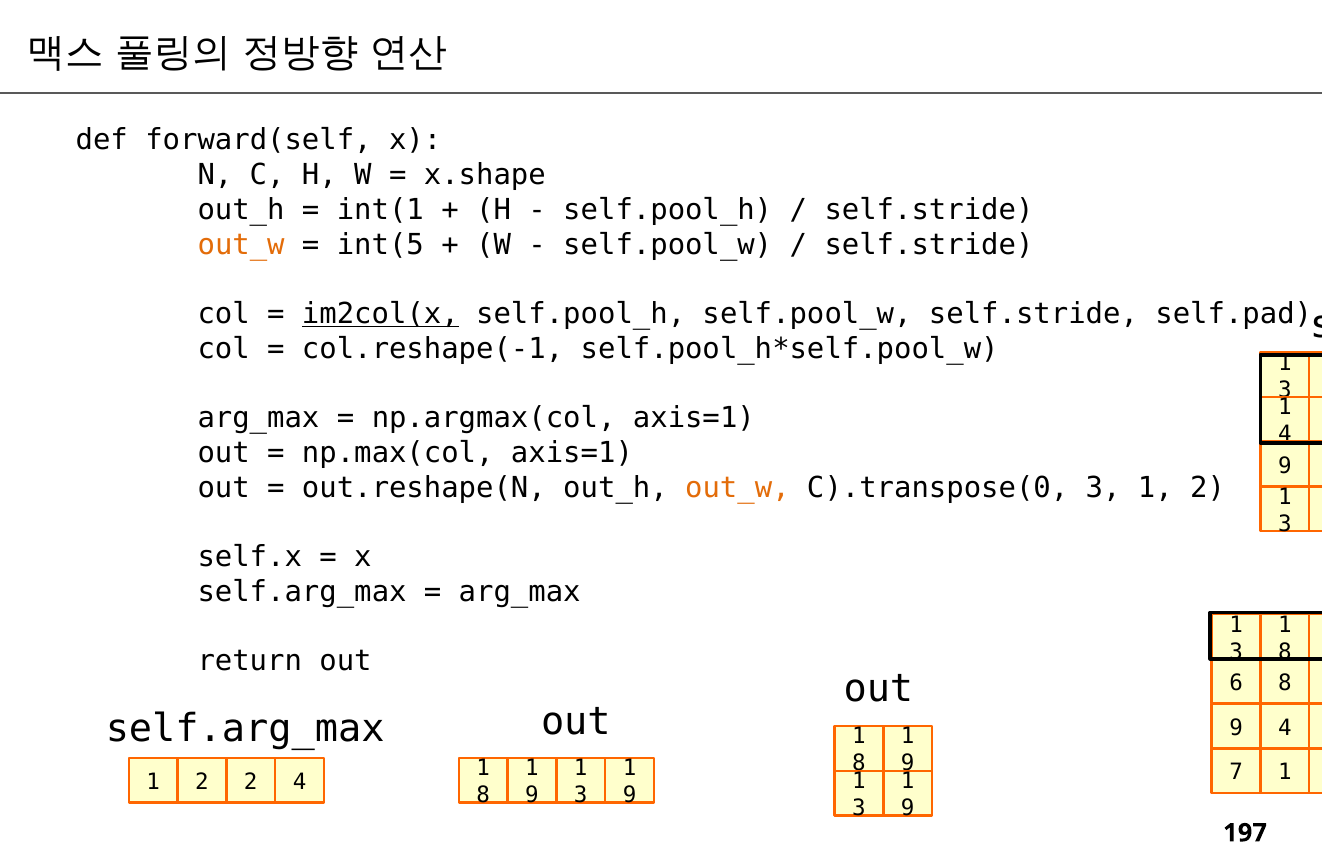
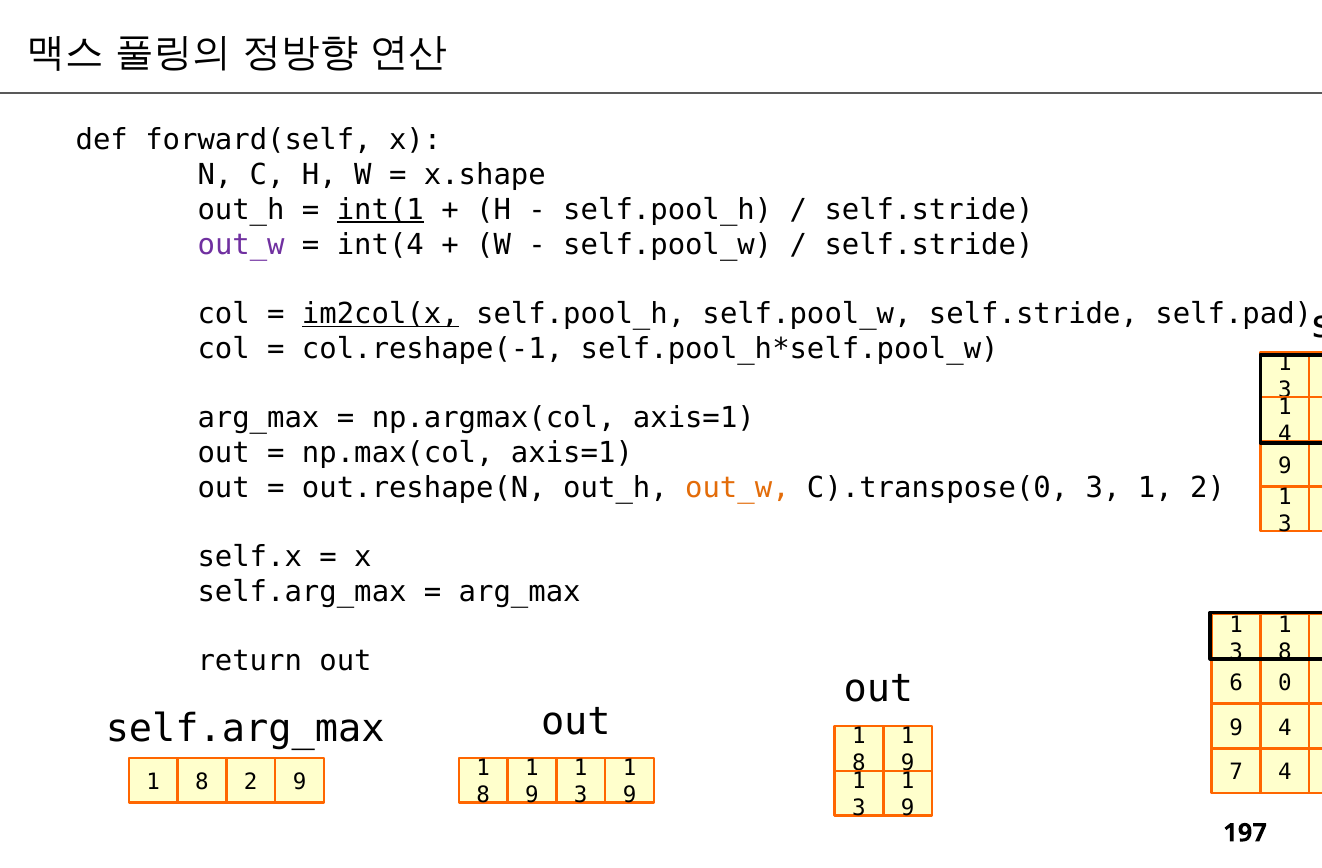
int(1 underline: none -> present (380, 210)
out_w colour: orange -> purple (241, 245)
int(5: int(5 -> int(4 (380, 245)
6 8: 8 -> 0 (1285, 683)
7 1: 1 -> 4 (1285, 773)
2: 2 -> 8 (202, 782)
4: 4 -> 9 (300, 782)
